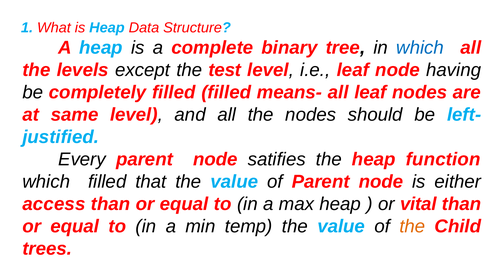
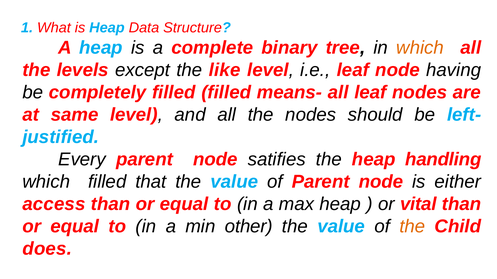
which colour: blue -> orange (420, 48)
test: test -> like (225, 70)
function: function -> handling (443, 160)
temp: temp -> other (249, 227)
trees: trees -> does (47, 249)
